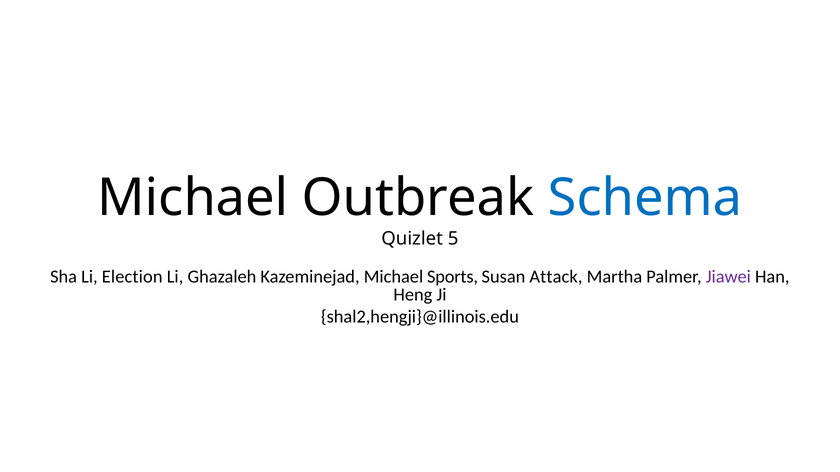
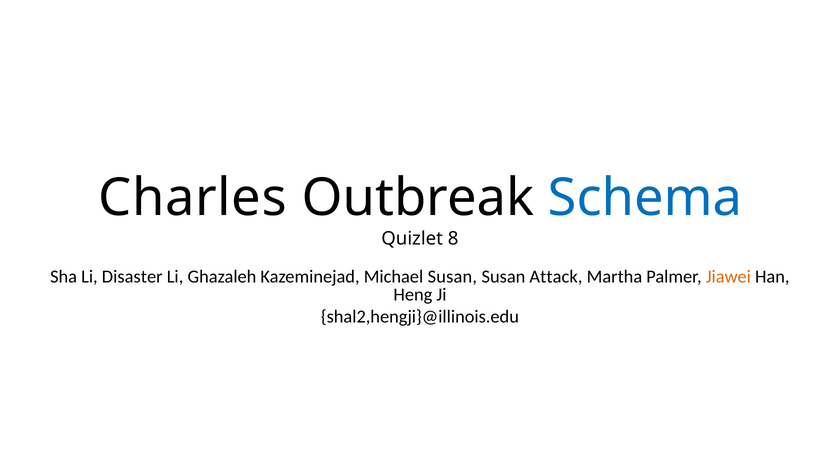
Michael: Michael -> Charles (193, 198)
5: 5 -> 8 (453, 239)
Election: Election -> Disaster (132, 277)
Michael Sports: Sports -> Susan (452, 277)
Jiawei colour: purple -> orange (728, 277)
